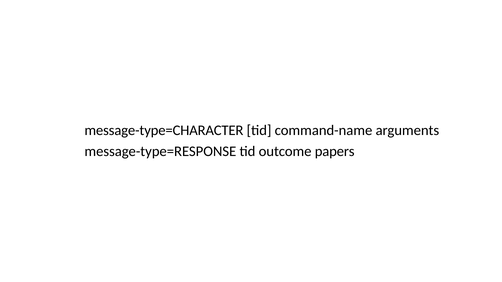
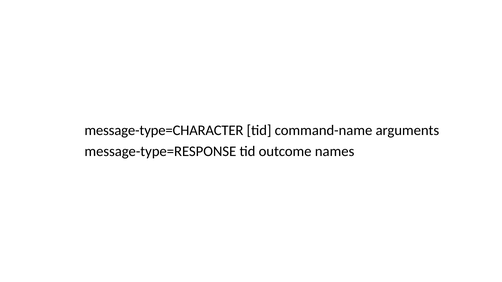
papers: papers -> names (335, 151)
